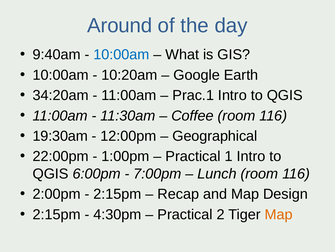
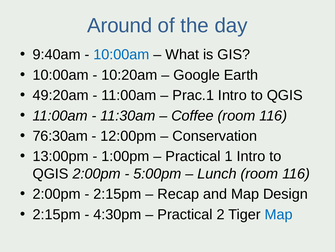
34:20am: 34:20am -> 49:20am (61, 95)
19:30am: 19:30am -> 76:30am (60, 136)
Geographical: Geographical -> Conservation (215, 136)
22:00pm: 22:00pm -> 13:00pm (61, 156)
QGIS 6:00pm: 6:00pm -> 2:00pm (97, 173)
7:00pm: 7:00pm -> 5:00pm (157, 173)
Map colour: orange -> blue (279, 214)
